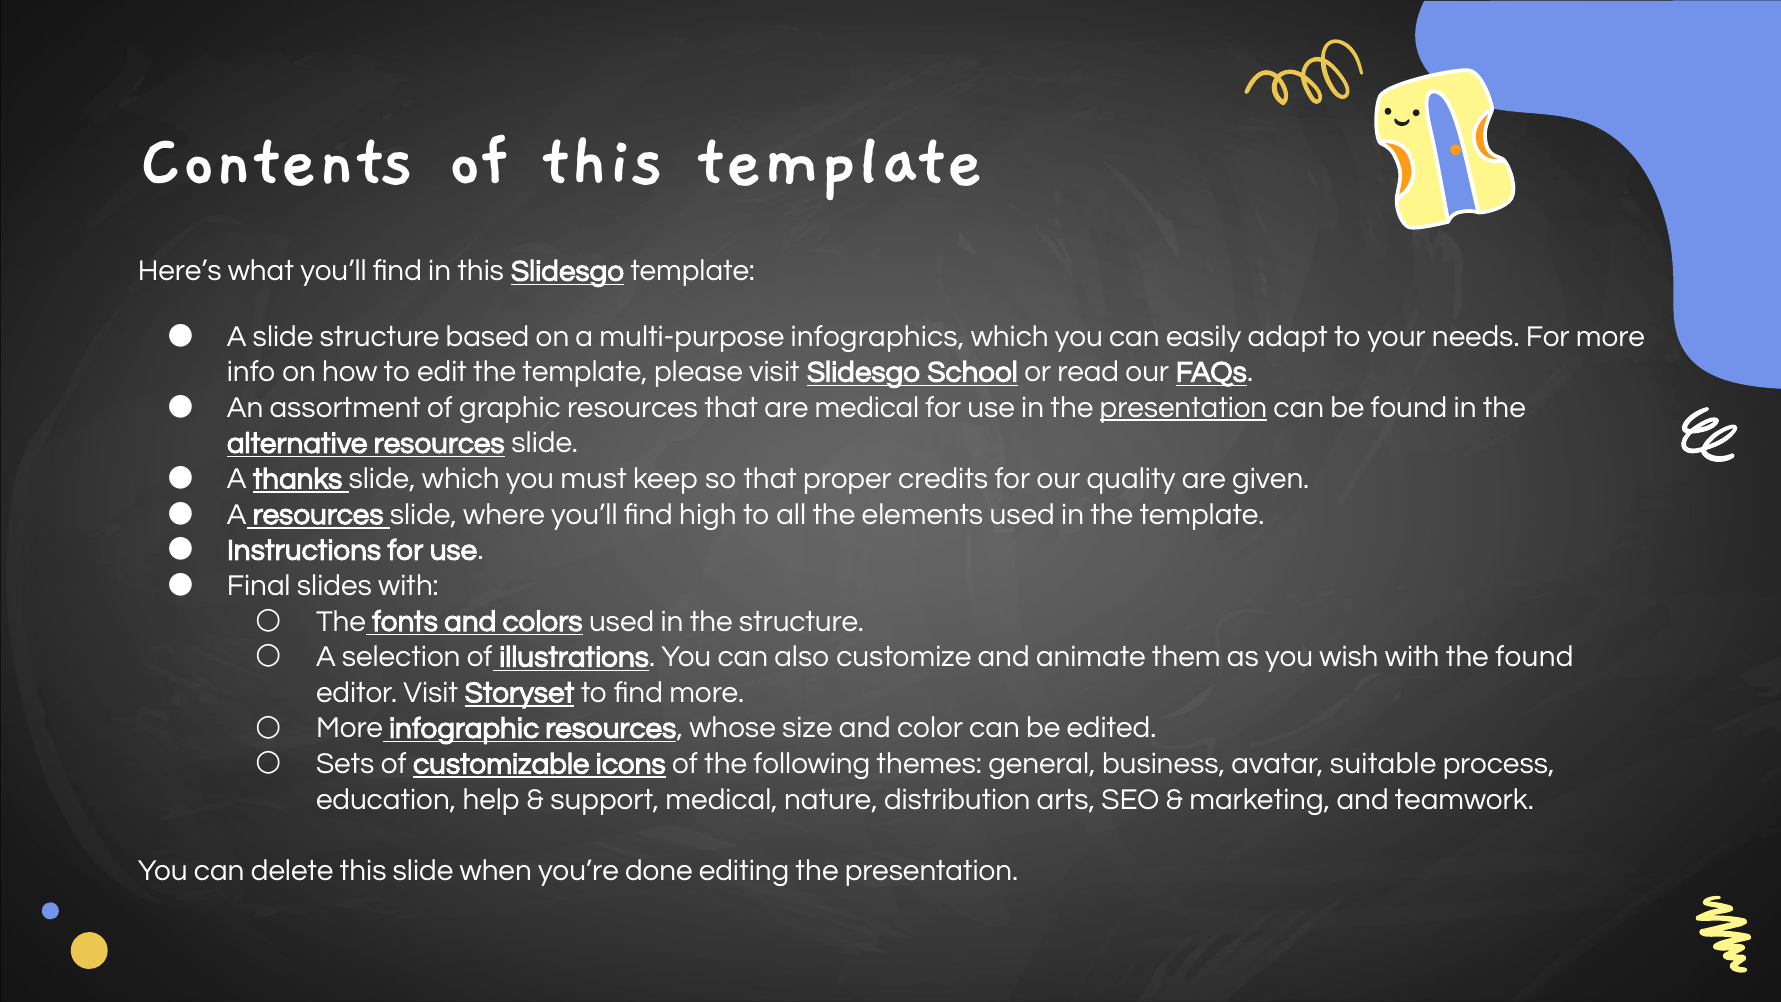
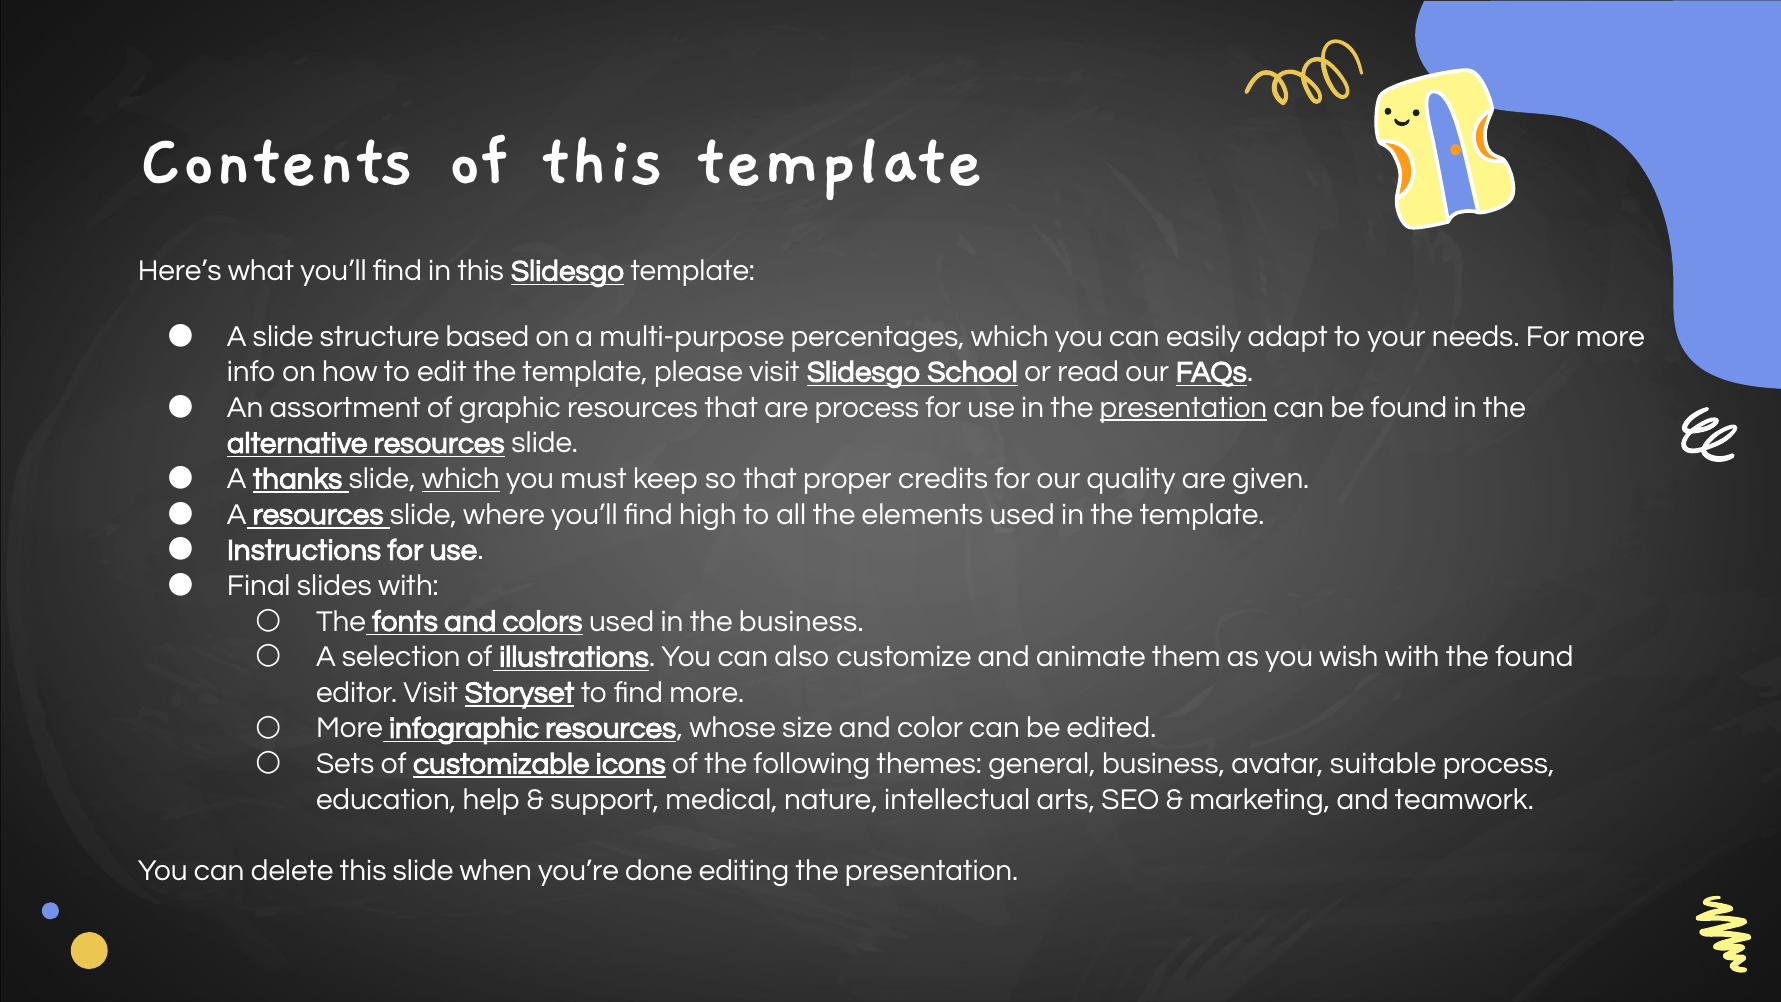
infographics: infographics -> percentages (878, 336)
are medical: medical -> process (867, 407)
which underline: none -> present (461, 479)
the structure: structure -> business (801, 621)
distribution: distribution -> intellectual (957, 799)
